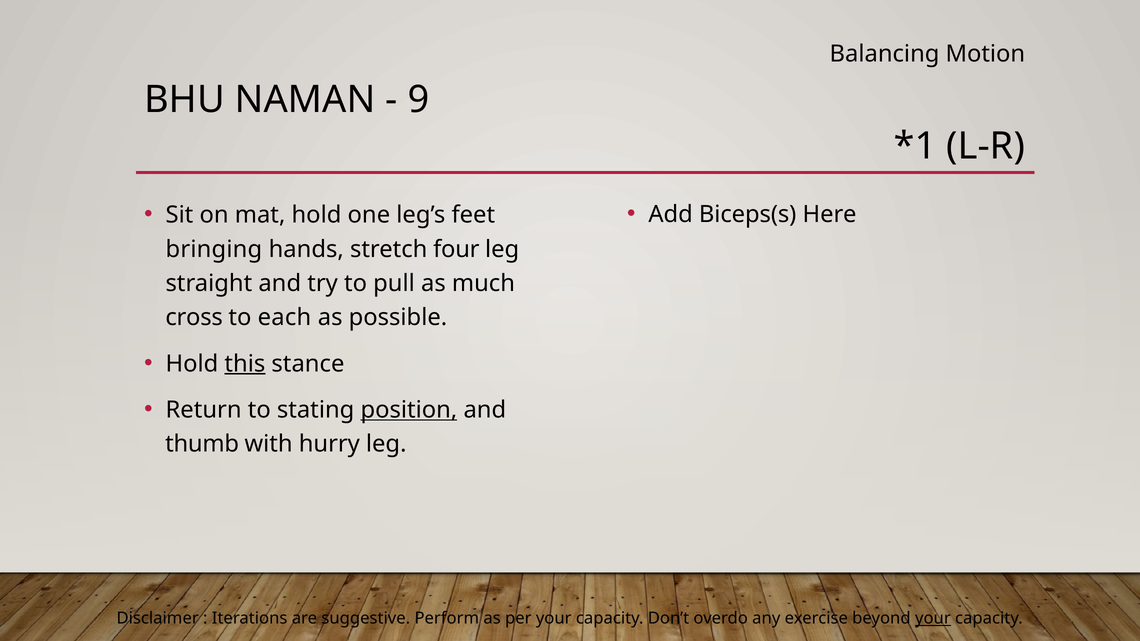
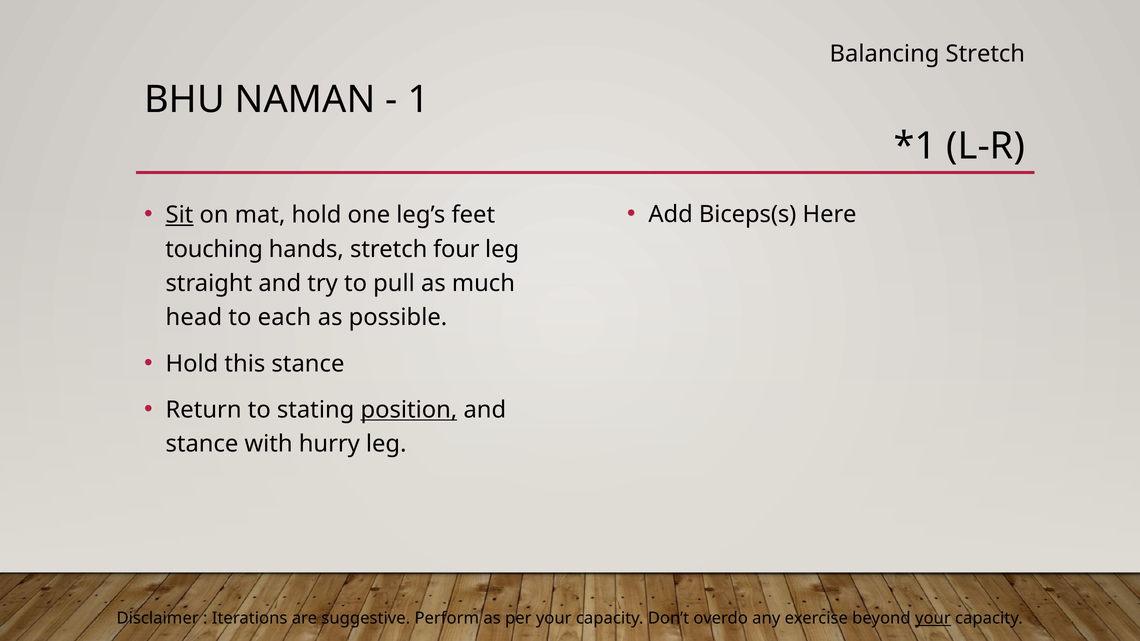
Balancing Motion: Motion -> Stretch (985, 54)
9: 9 -> 1 (419, 100)
Sit underline: none -> present (179, 215)
bringing: bringing -> touching (214, 249)
cross: cross -> head (194, 318)
this underline: present -> none (245, 364)
thumb: thumb -> stance (202, 444)
